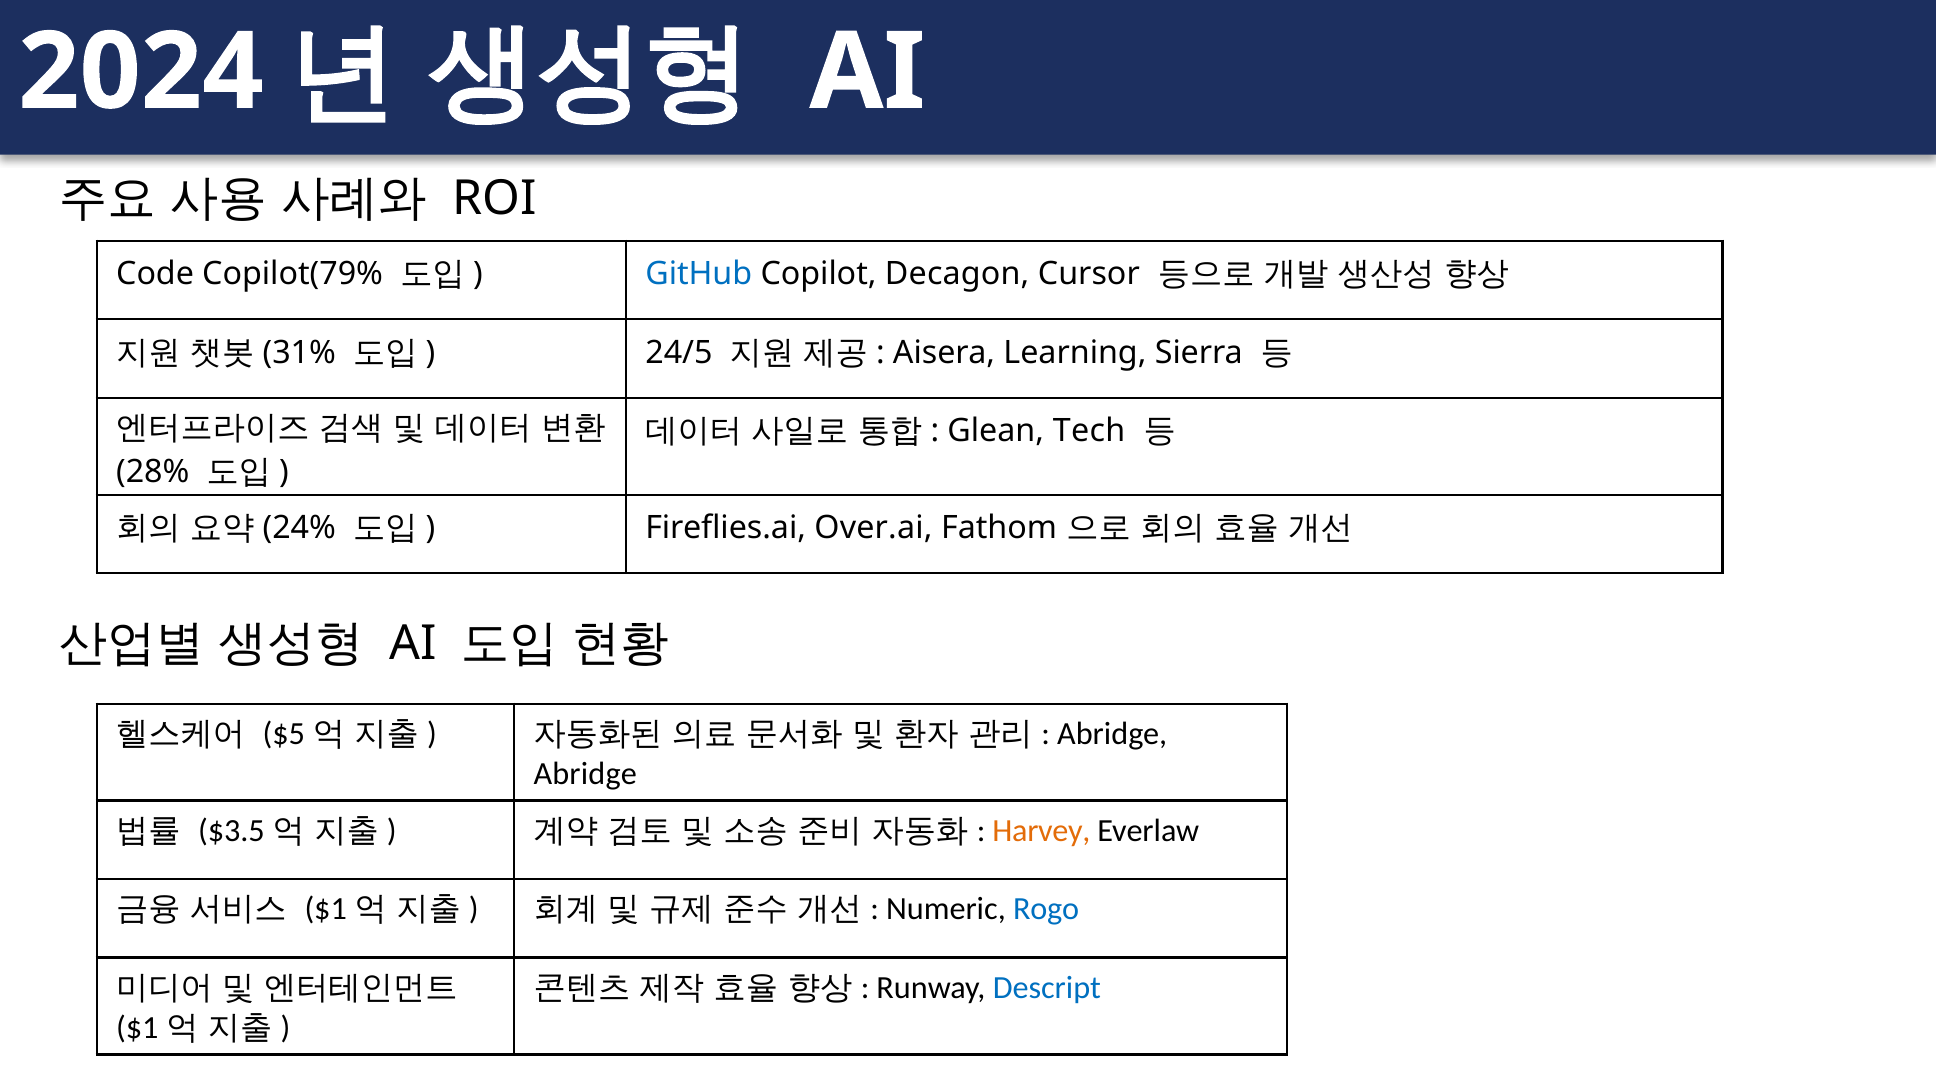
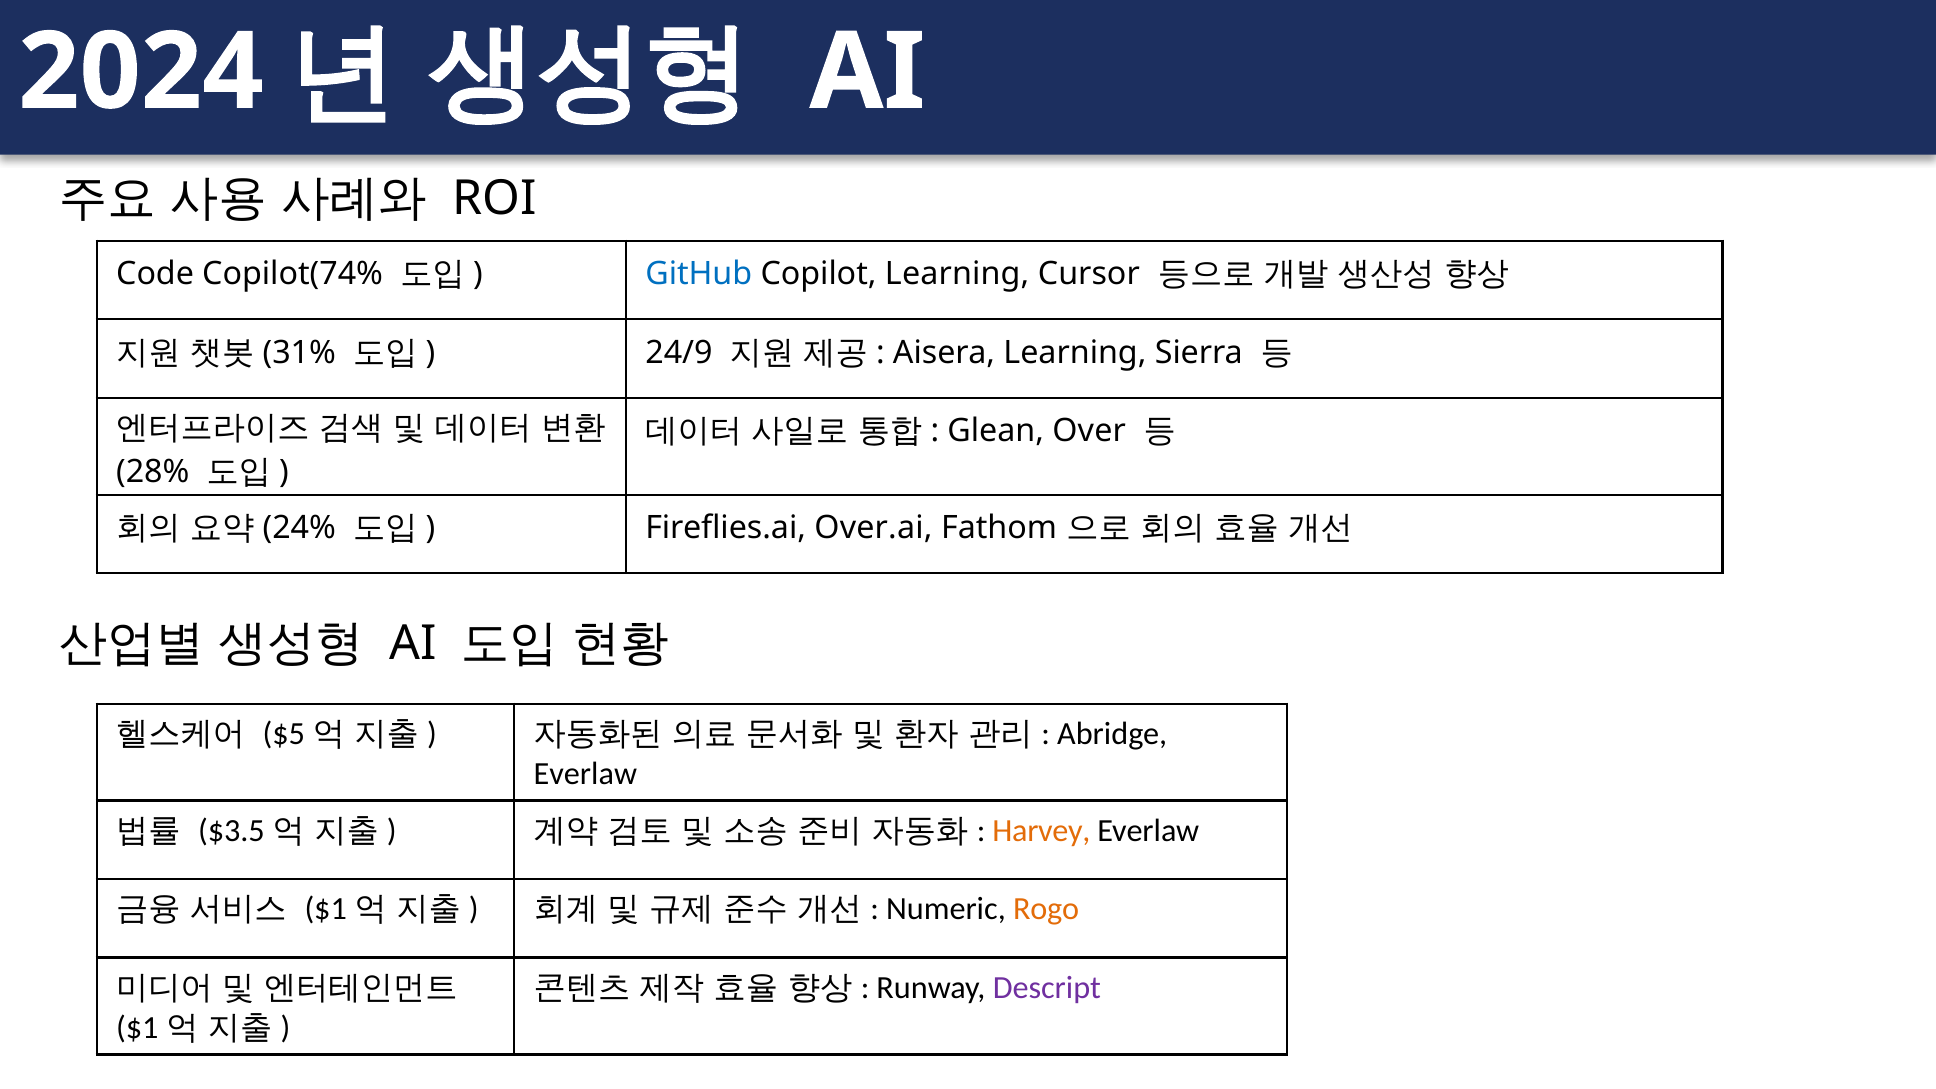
Copilot(79%: Copilot(79% -> Copilot(74% (293, 274)
Copilot Decagon: Decagon -> Learning (957, 274)
24/5: 24/5 -> 24/9 (679, 353)
Tech: Tech -> Over (1089, 431)
Abridge: Abridge -> Everlaw (585, 774)
Rogo colour: blue -> orange (1046, 909)
Descript colour: blue -> purple (1047, 988)
